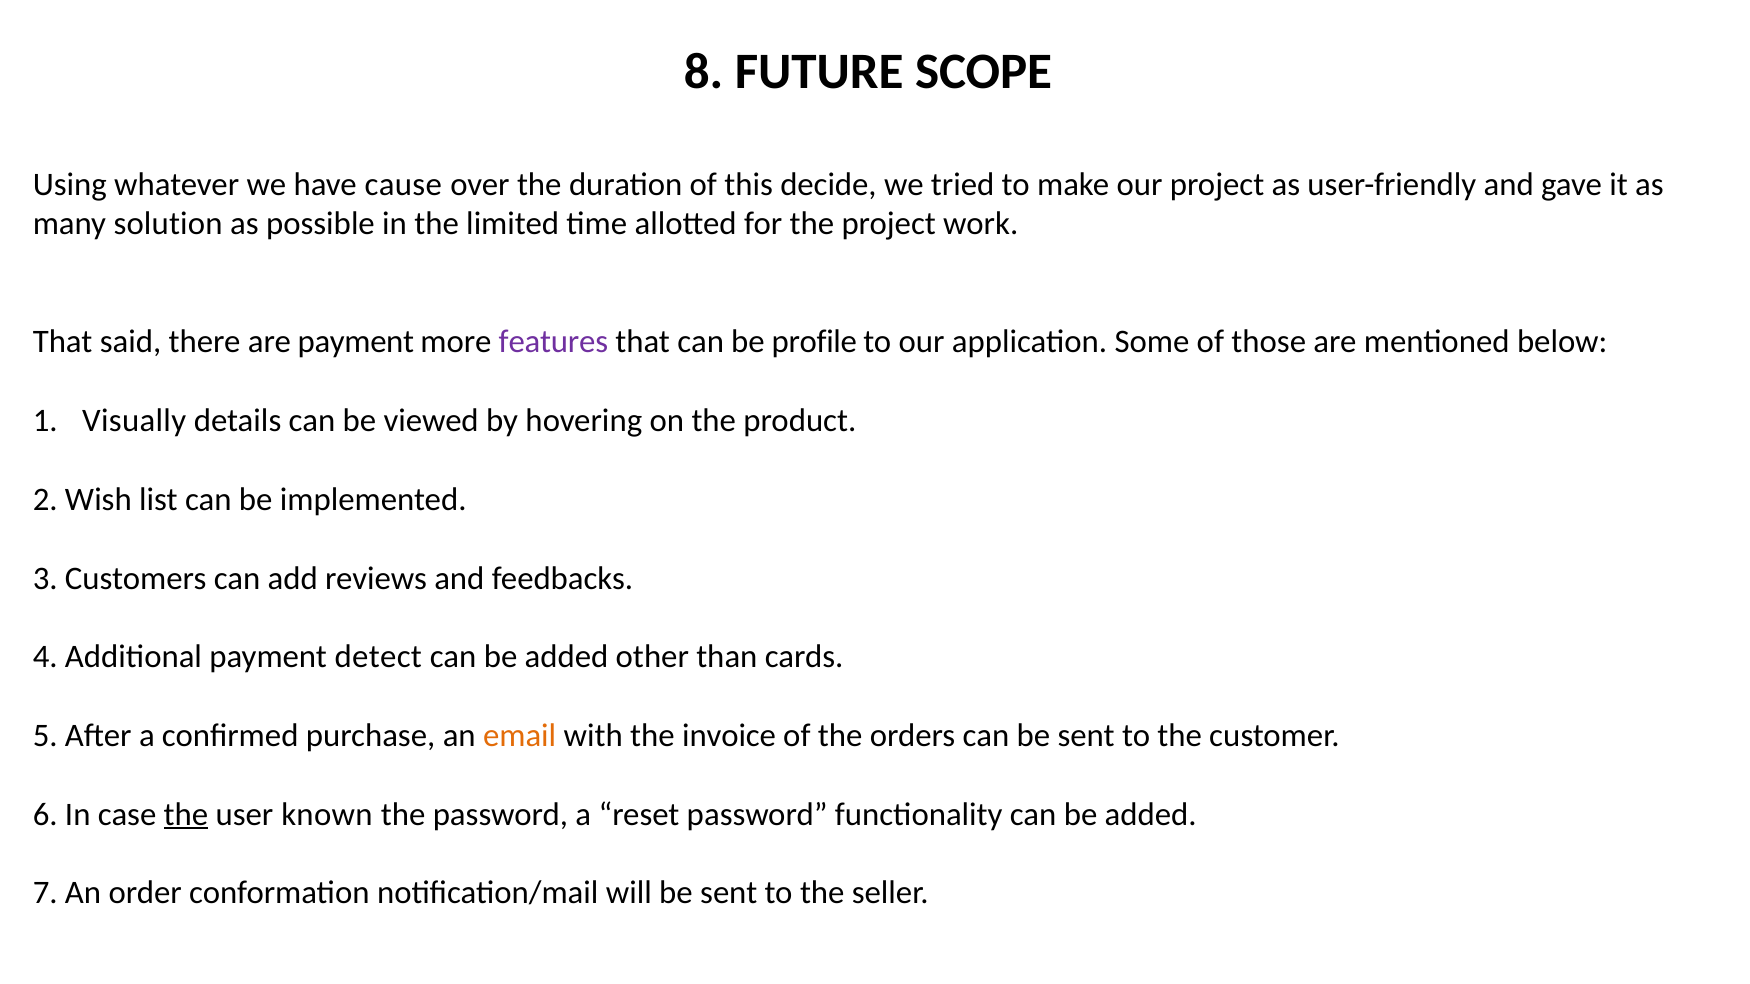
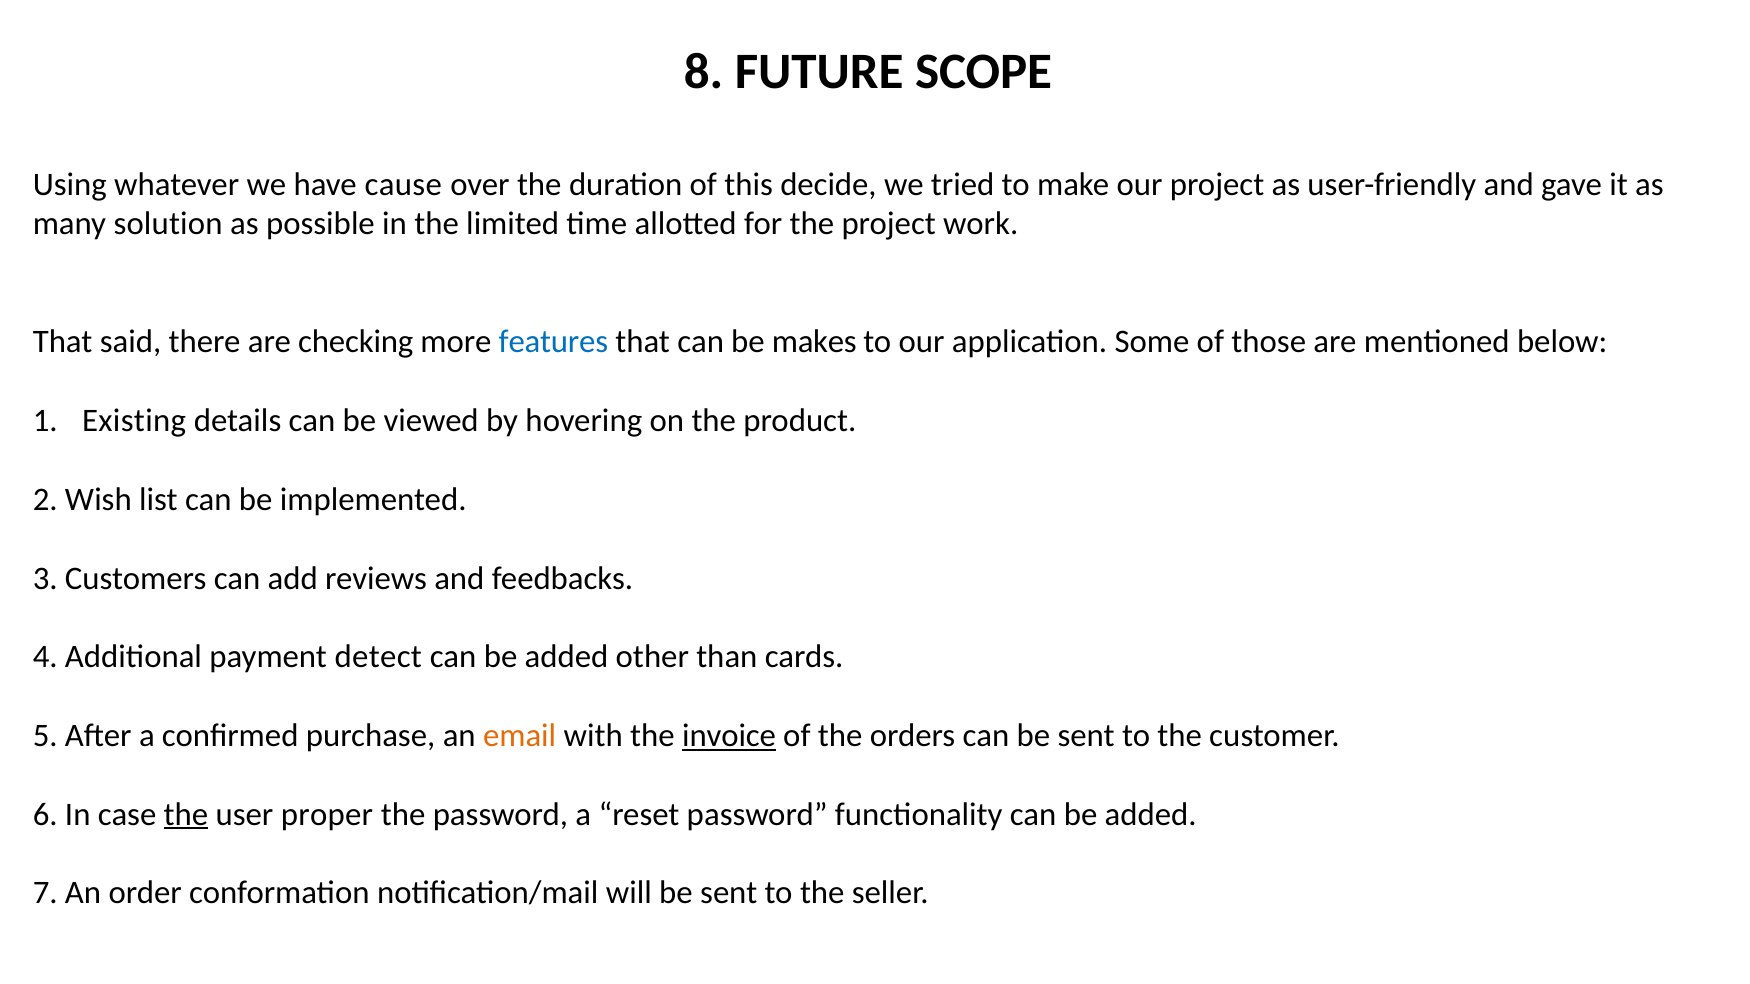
are payment: payment -> checking (356, 342)
features colour: purple -> blue (553, 342)
profile: profile -> makes (814, 342)
Visually: Visually -> Existing (134, 421)
invoice underline: none -> present (729, 736)
known: known -> proper (327, 815)
